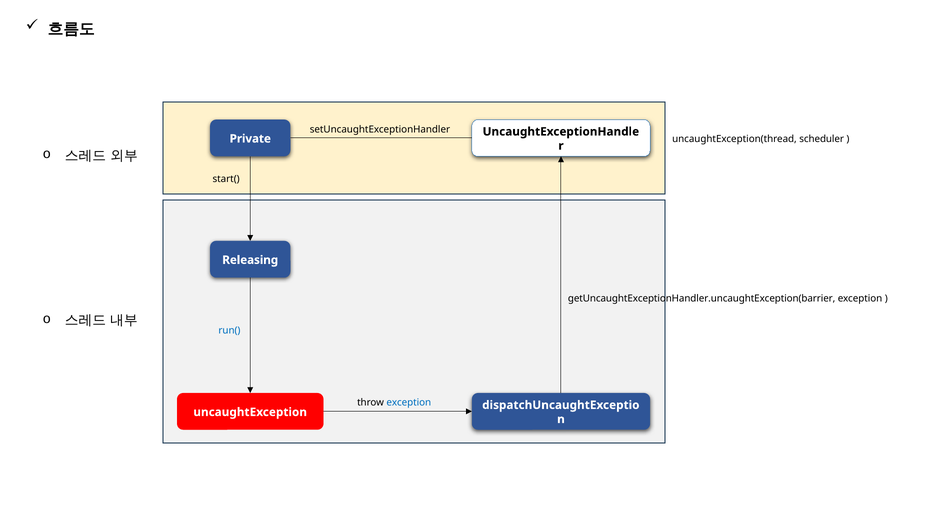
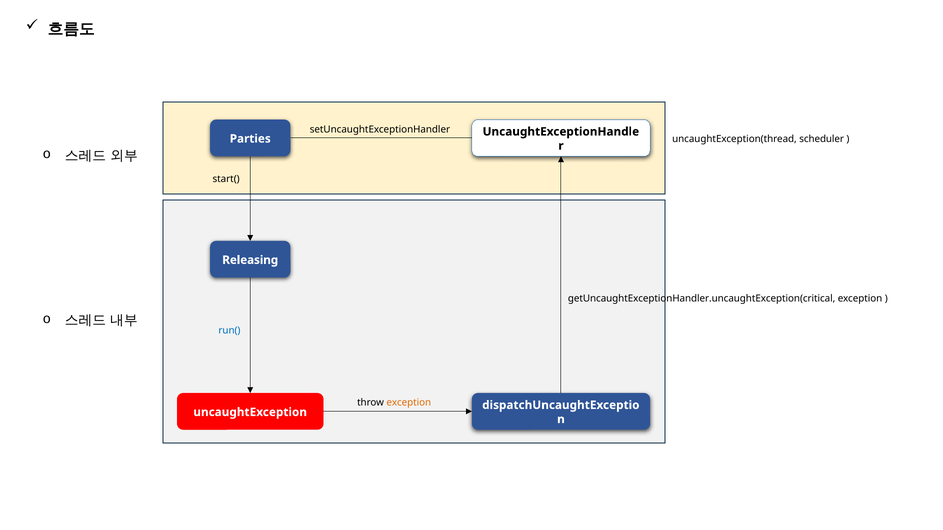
Private: Private -> Parties (250, 139)
getUncaughtExceptionHandler.uncaughtException(barrier: getUncaughtExceptionHandler.uncaughtException(barrier -> getUncaughtExceptionHandler.uncaughtException(critical (702, 299)
exception colour: blue -> orange (409, 403)
